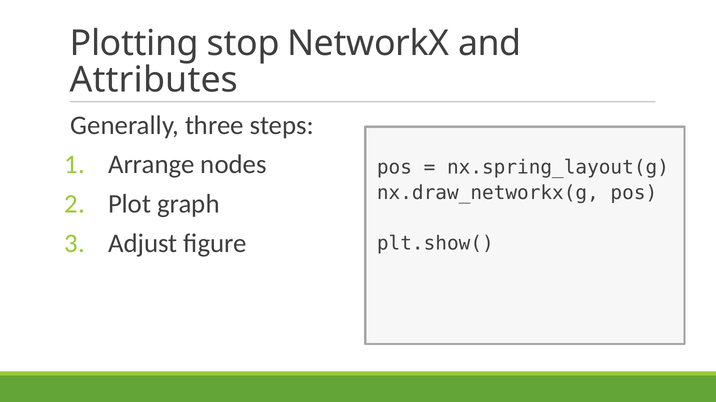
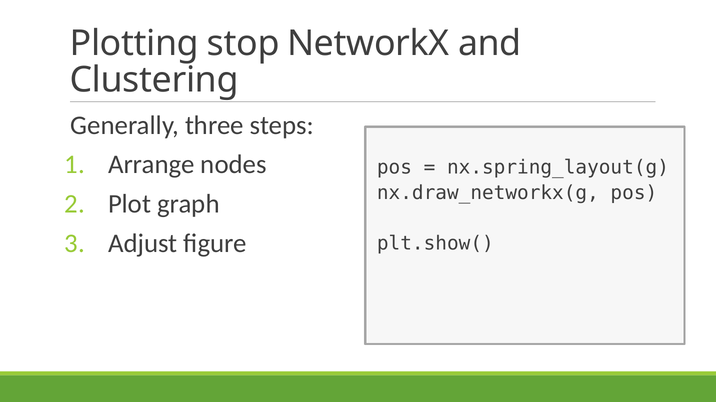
Attributes: Attributes -> Clustering (154, 80)
